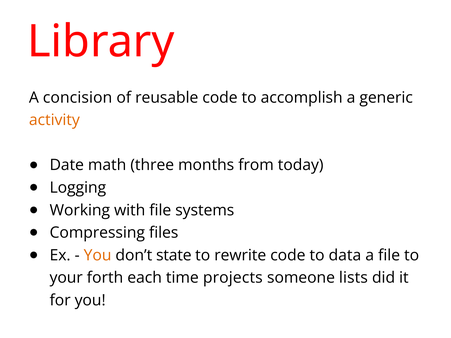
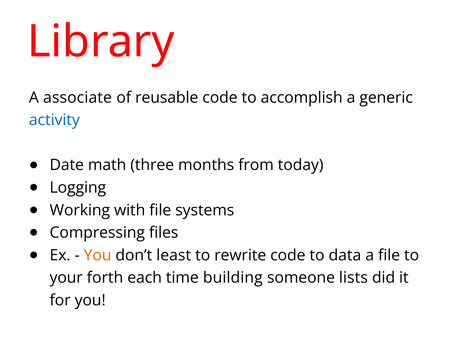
concision: concision -> associate (78, 98)
activity colour: orange -> blue (54, 120)
state: state -> least (174, 255)
projects: projects -> building (233, 278)
